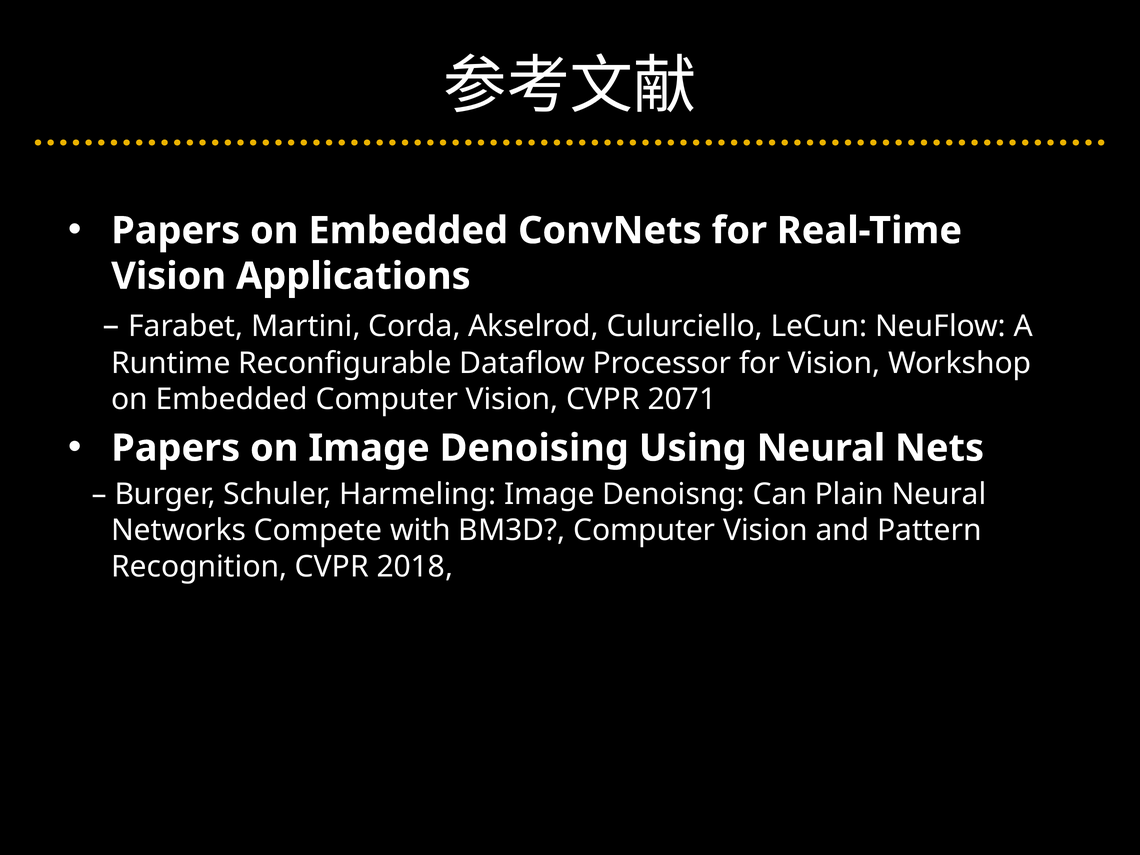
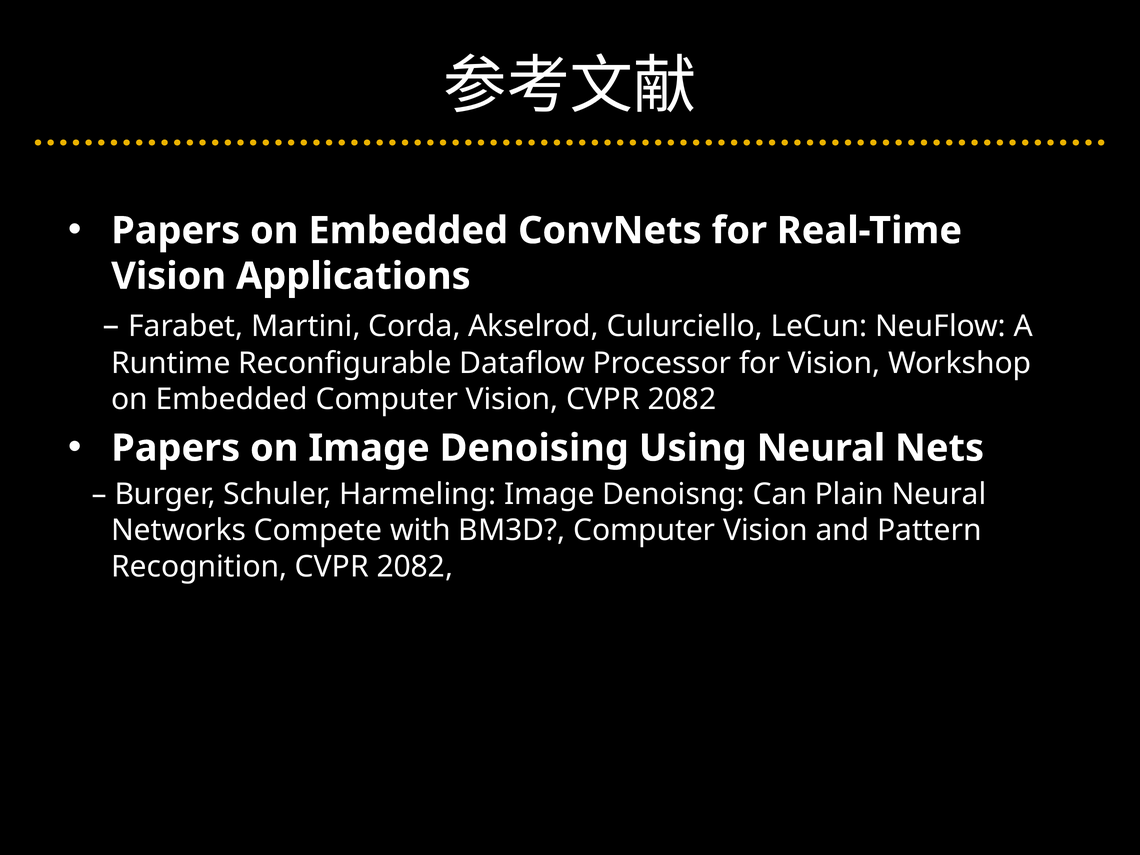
Vision CVPR 2071: 2071 -> 2082 (682, 399)
Recognition CVPR 2018: 2018 -> 2082 (415, 567)
